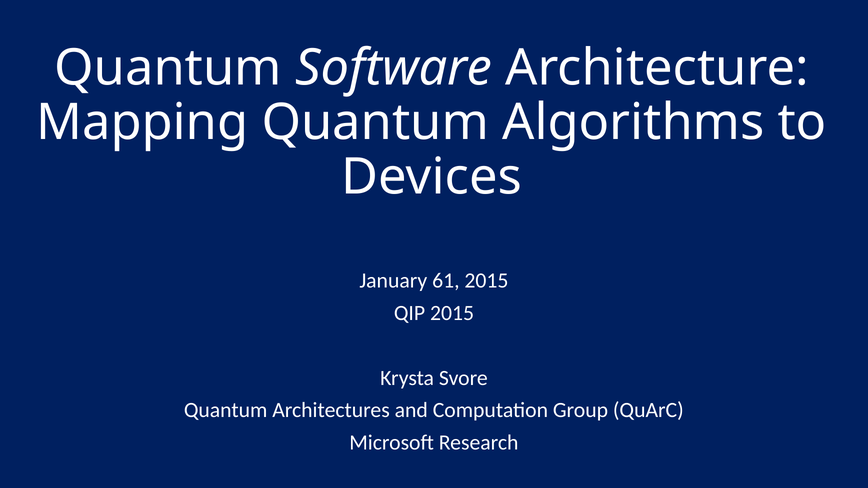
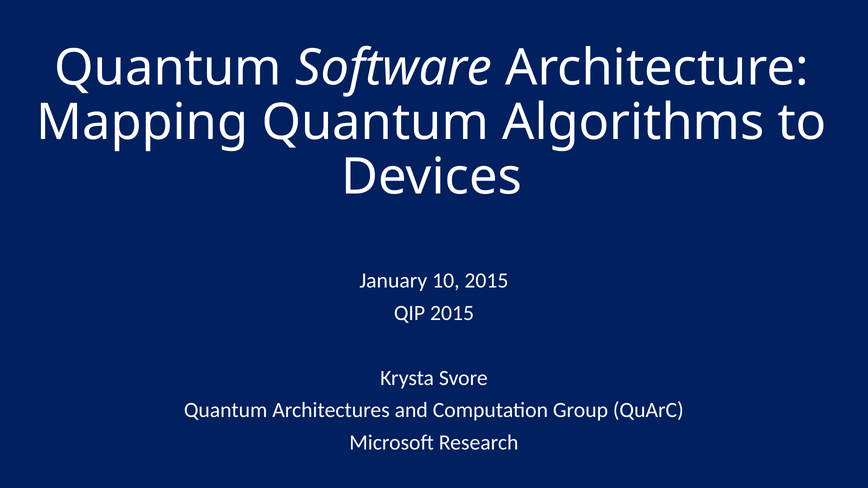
61: 61 -> 10 (446, 281)
